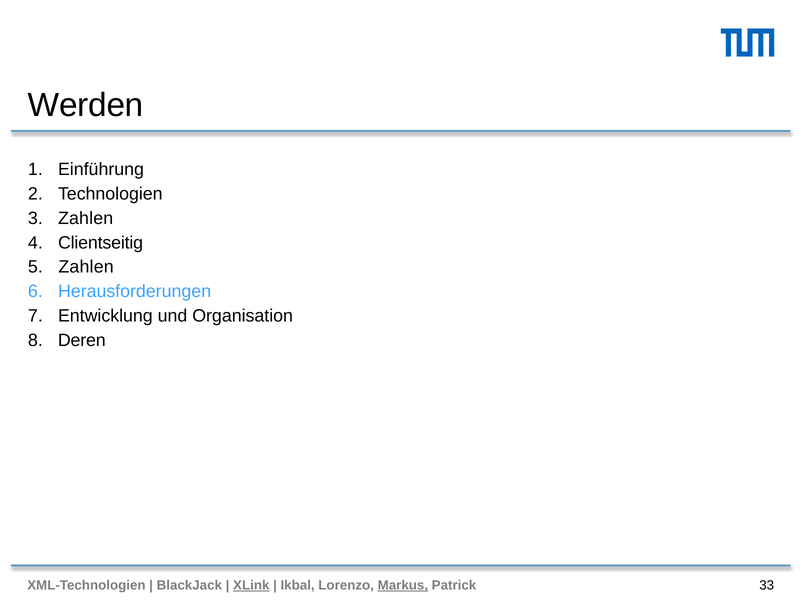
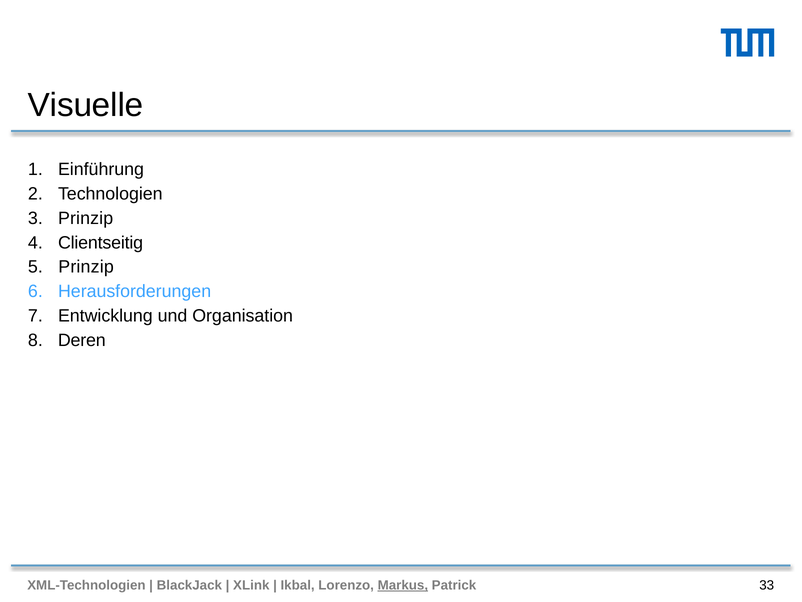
Werden: Werden -> Visuelle (86, 105)
Zahlen: Zahlen -> Prinzip (86, 218)
Zahlen: Zahlen -> Prinzip (86, 267)
XLink underline: present -> none (251, 585)
